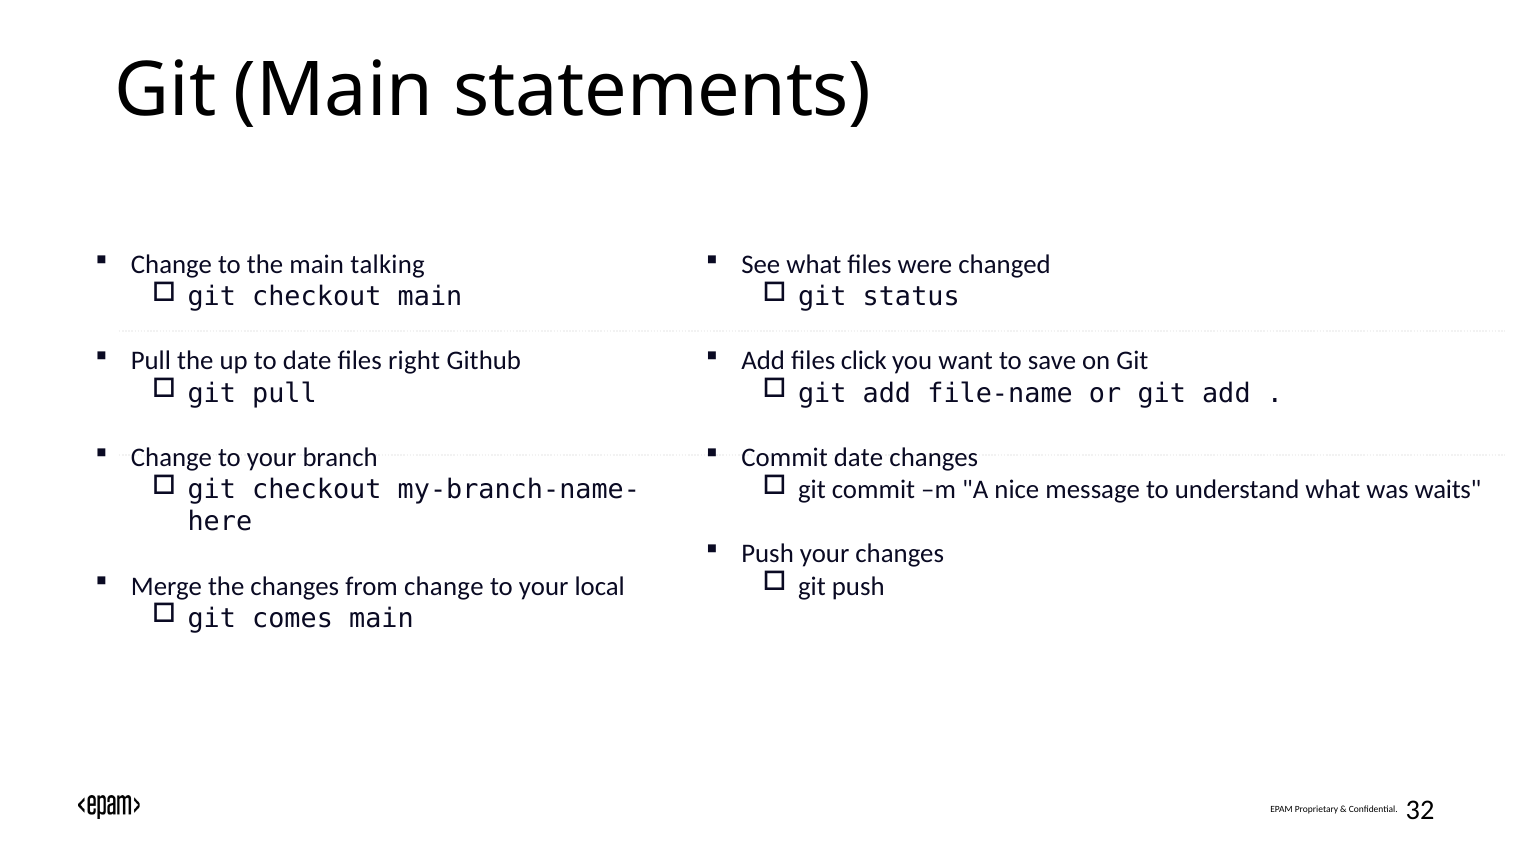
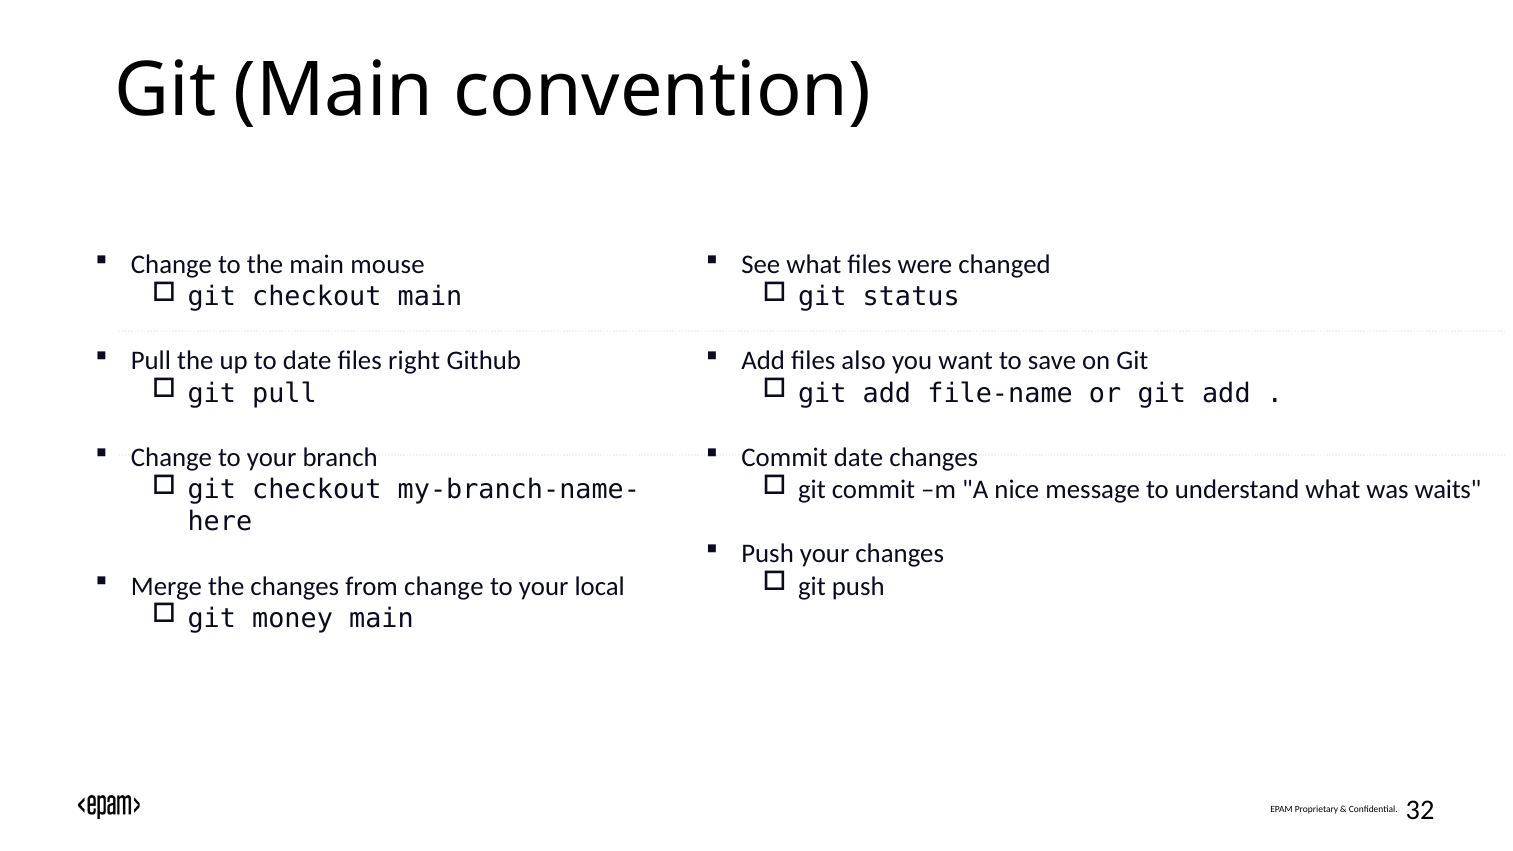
statements: statements -> convention (662, 90)
talking: talking -> mouse (388, 265)
click: click -> also (864, 361)
comes: comes -> money (293, 618)
